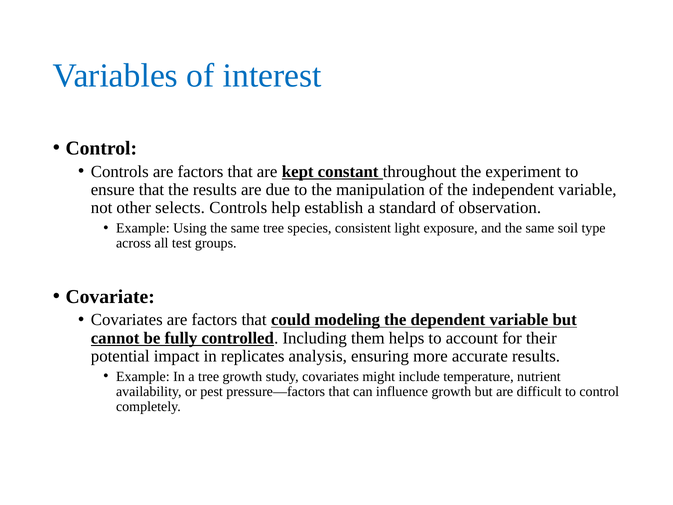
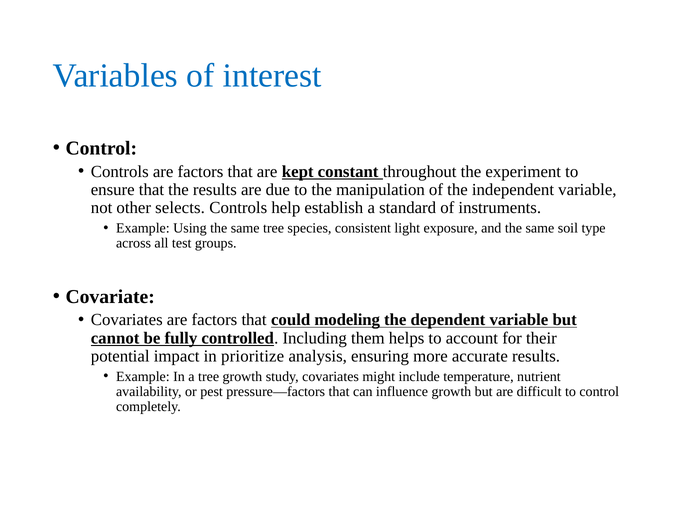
observation: observation -> instruments (500, 208)
replicates: replicates -> prioritize (253, 356)
